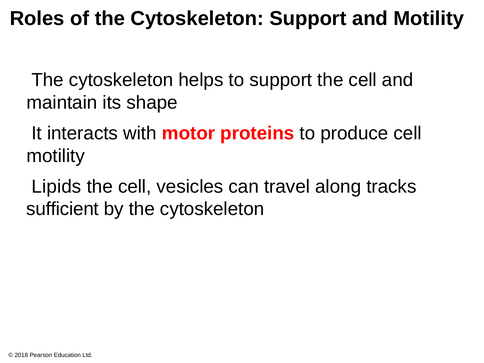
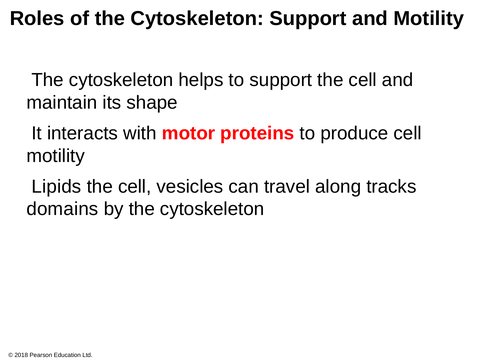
sufficient: sufficient -> domains (62, 209)
